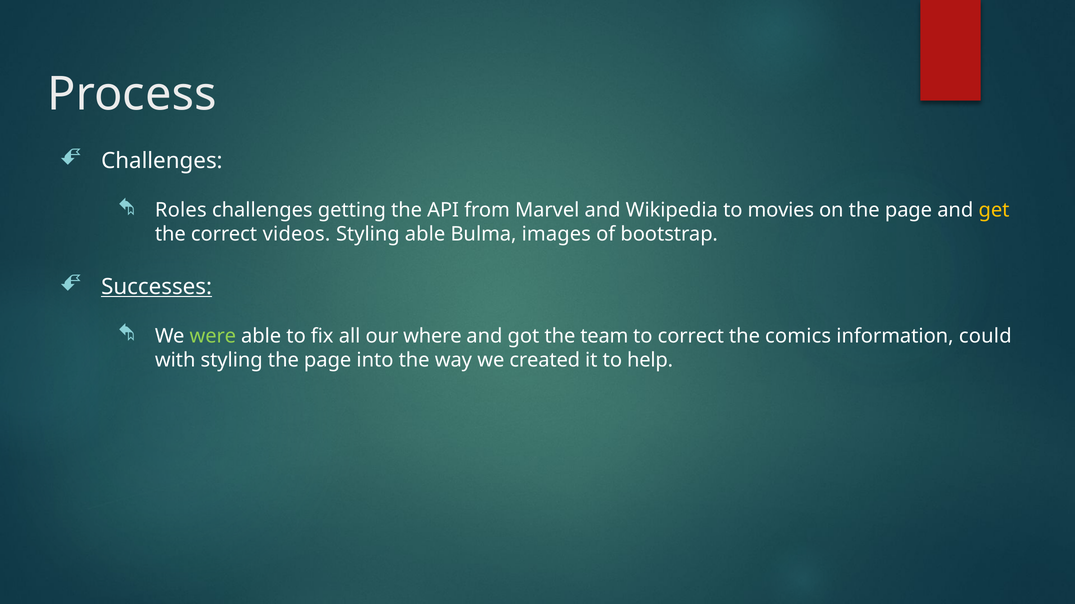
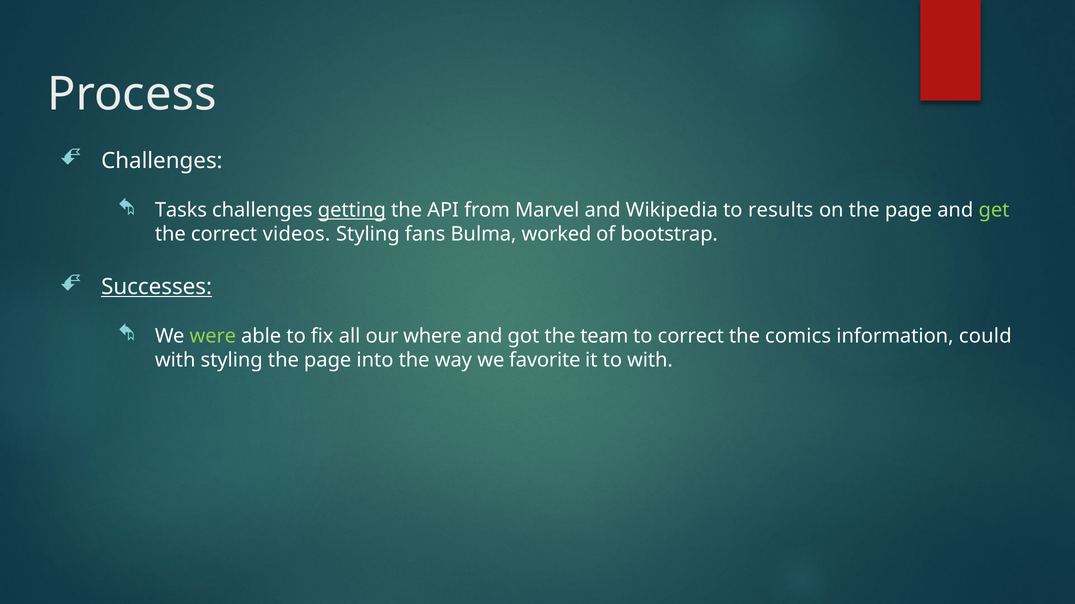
Roles: Roles -> Tasks (181, 210)
getting underline: none -> present (352, 210)
movies: movies -> results (781, 210)
get colour: yellow -> light green (994, 210)
Styling able: able -> fans (425, 235)
images: images -> worked (556, 235)
created: created -> favorite (545, 361)
to help: help -> with (650, 361)
